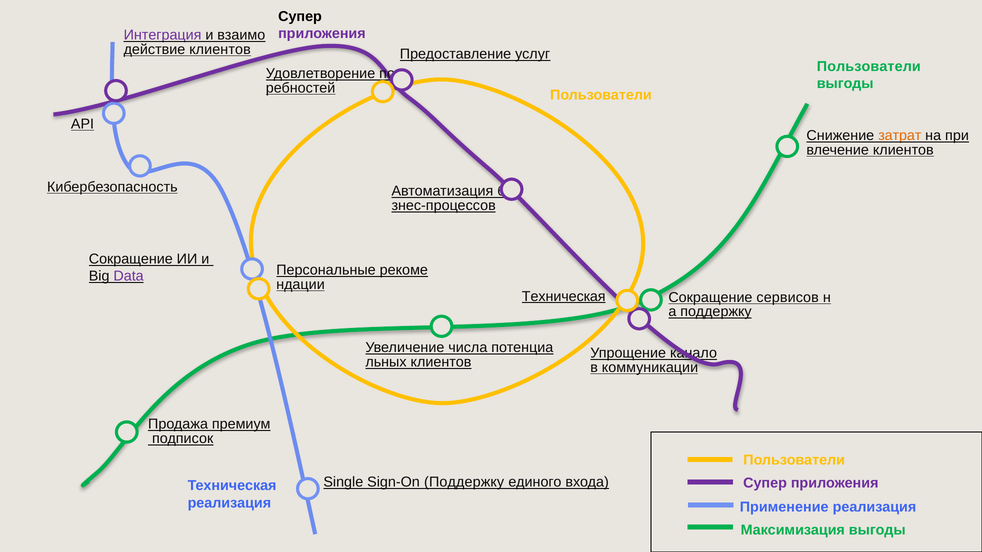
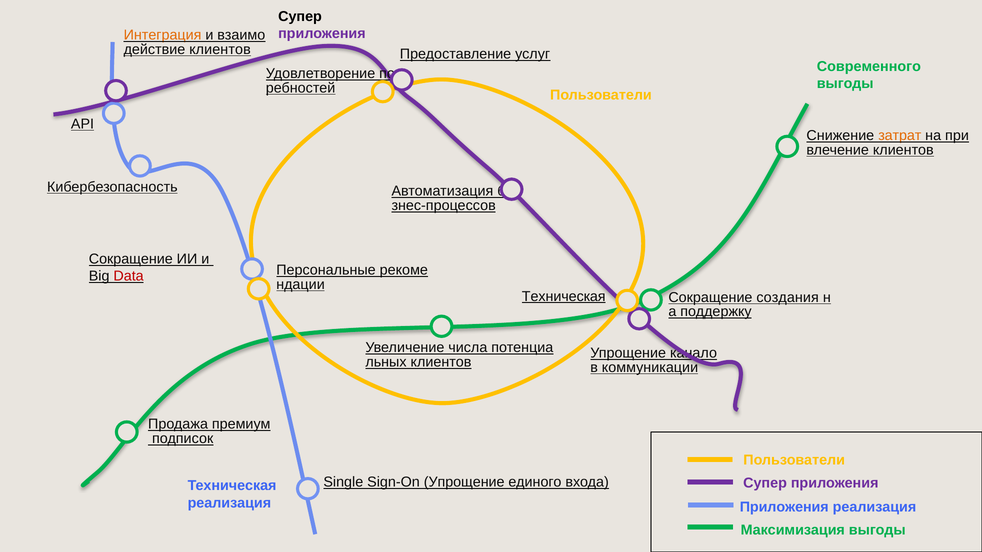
Интеграция colour: purple -> orange (163, 35)
Пользователи: Пользователи -> Современного (869, 66)
Data colour: purple -> red (129, 276)
сервисов: сервисов -> создания (788, 298)
Sign-On Поддержку: Поддержку -> Упрощение (464, 482)
Применение: Применение -> Приложения (784, 507)
